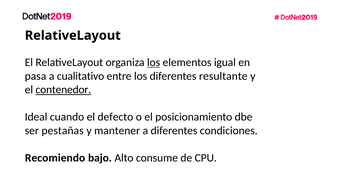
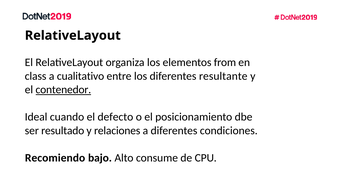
los underline: present -> none (154, 62)
igual: igual -> from (225, 62)
pasa: pasa -> class (36, 76)
pestañas: pestañas -> resultado (63, 131)
mantener: mantener -> relaciones (117, 131)
